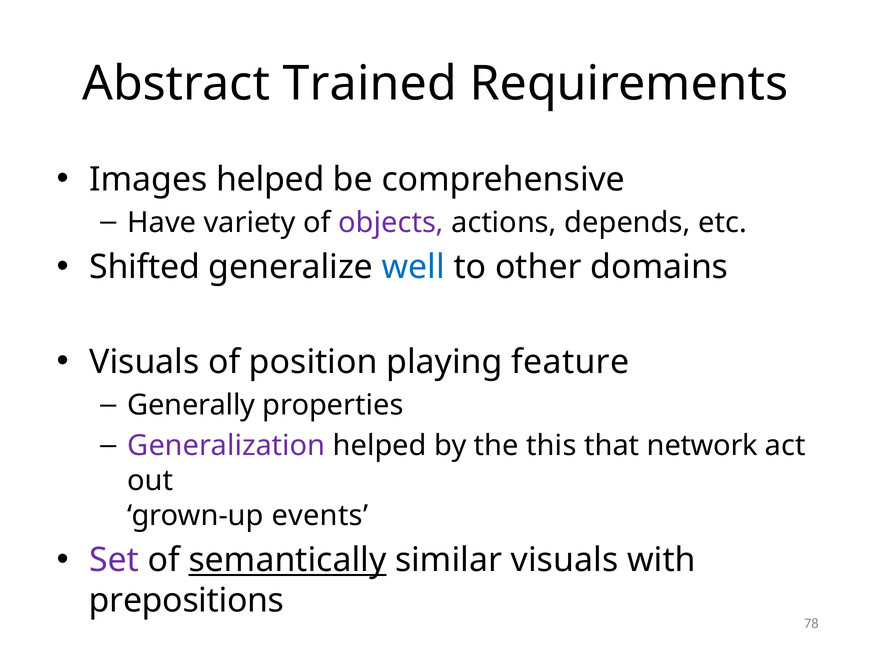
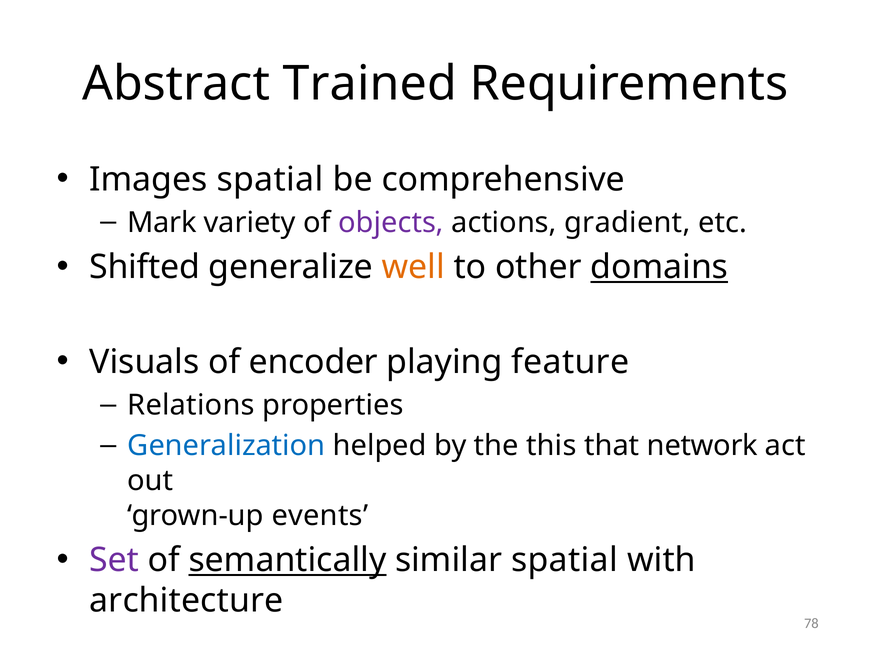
Images helped: helped -> spatial (270, 179)
Have: Have -> Mark (162, 223)
depends: depends -> gradient (627, 223)
well colour: blue -> orange (413, 267)
domains underline: none -> present (659, 267)
position: position -> encoder (313, 362)
Generally: Generally -> Relations (191, 405)
Generalization colour: purple -> blue (226, 446)
similar visuals: visuals -> spatial (564, 560)
prepositions: prepositions -> architecture (186, 601)
